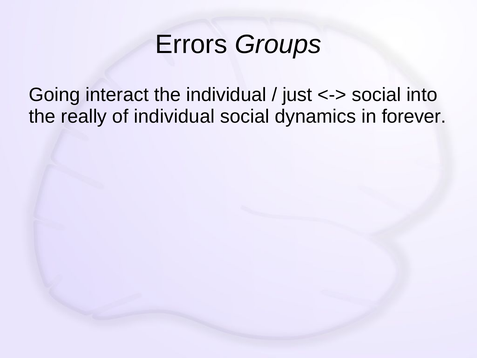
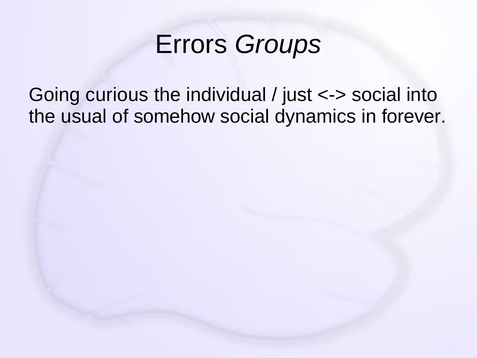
interact: interact -> curious (117, 95)
really: really -> usual (84, 117)
of individual: individual -> somehow (174, 117)
